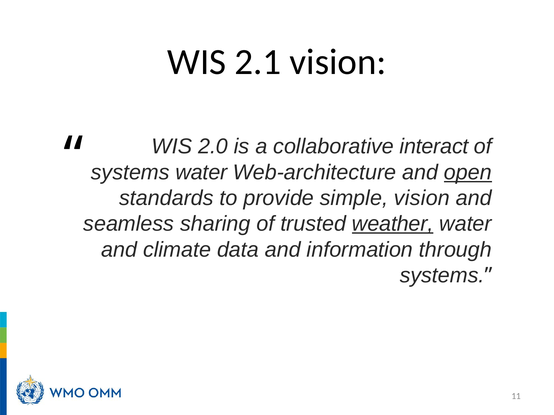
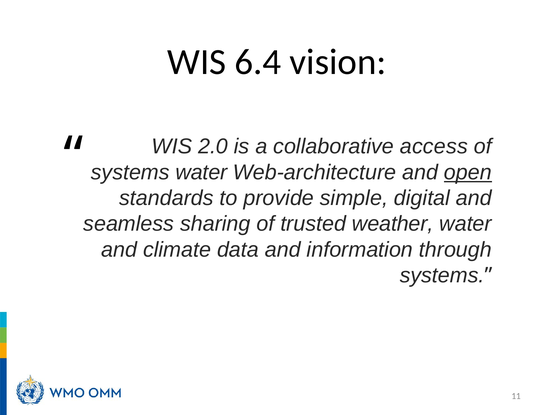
2.1: 2.1 -> 6.4 (258, 62)
interact: interact -> access (434, 147)
simple vision: vision -> digital (422, 198)
weather underline: present -> none (393, 224)
